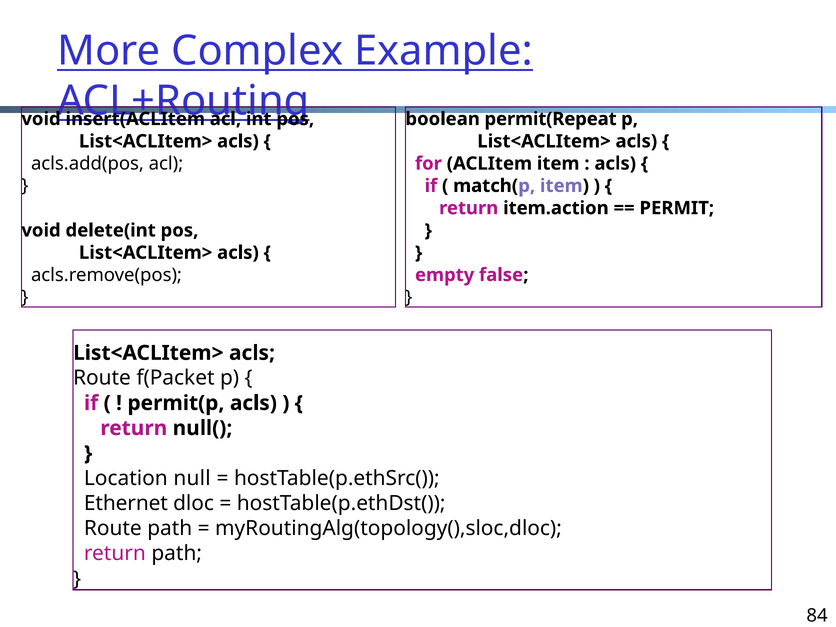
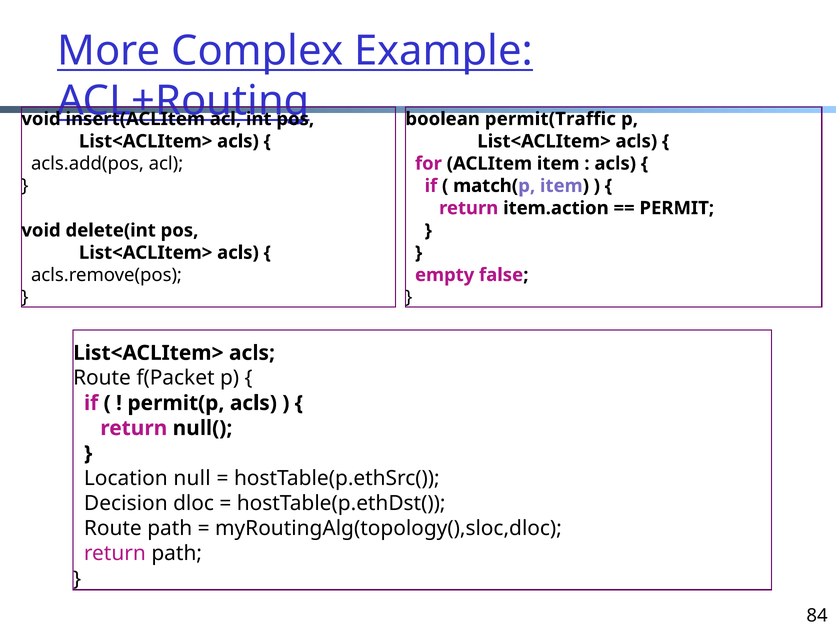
permit(Repeat: permit(Repeat -> permit(Traffic (550, 119)
Ethernet: Ethernet -> Decision (126, 503)
